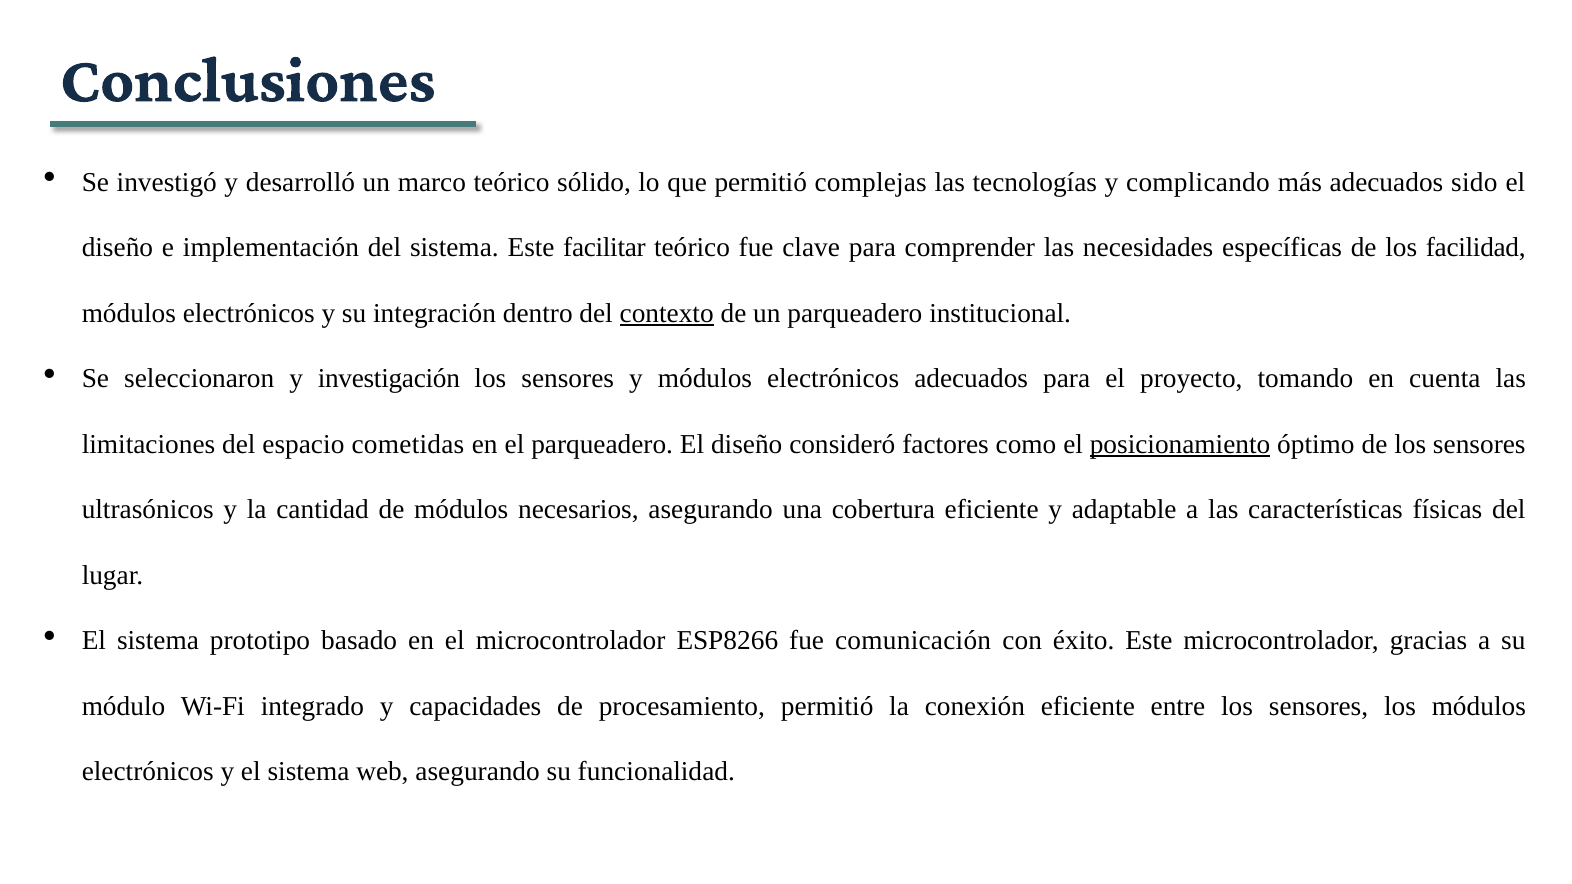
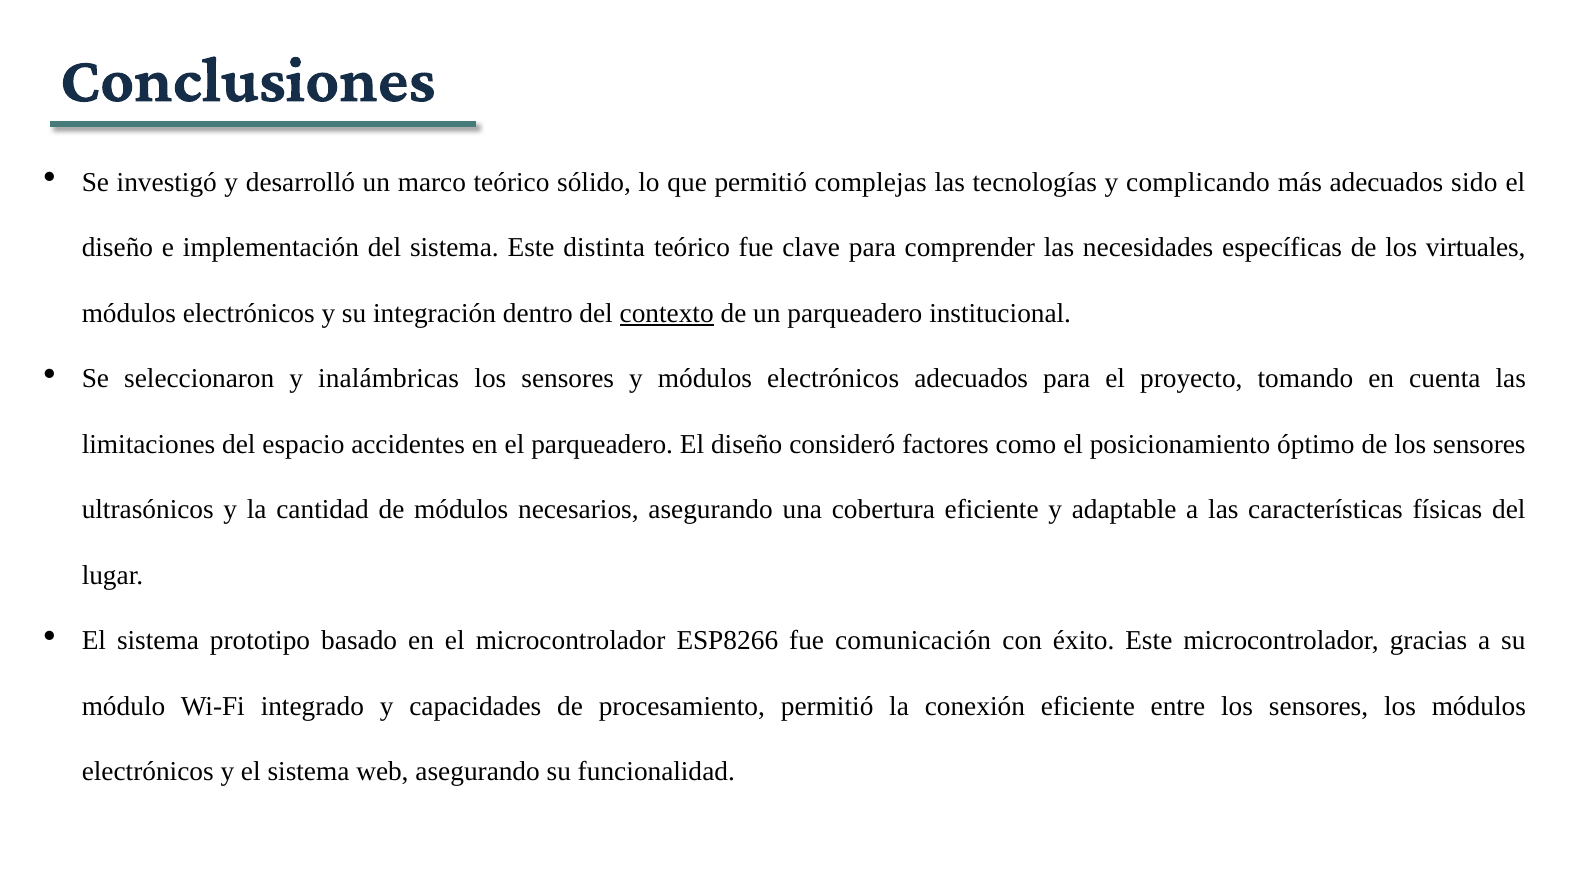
facilitar: facilitar -> distinta (604, 248)
facilidad: facilidad -> virtuales (1476, 248)
investigación: investigación -> inalámbricas (389, 379)
cometidas: cometidas -> accidentes (408, 444)
posicionamiento underline: present -> none (1180, 444)
